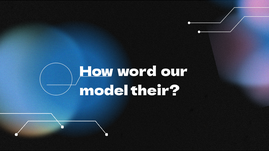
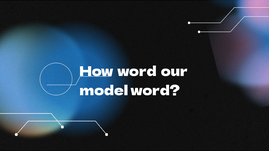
their: their -> word (155, 91)
